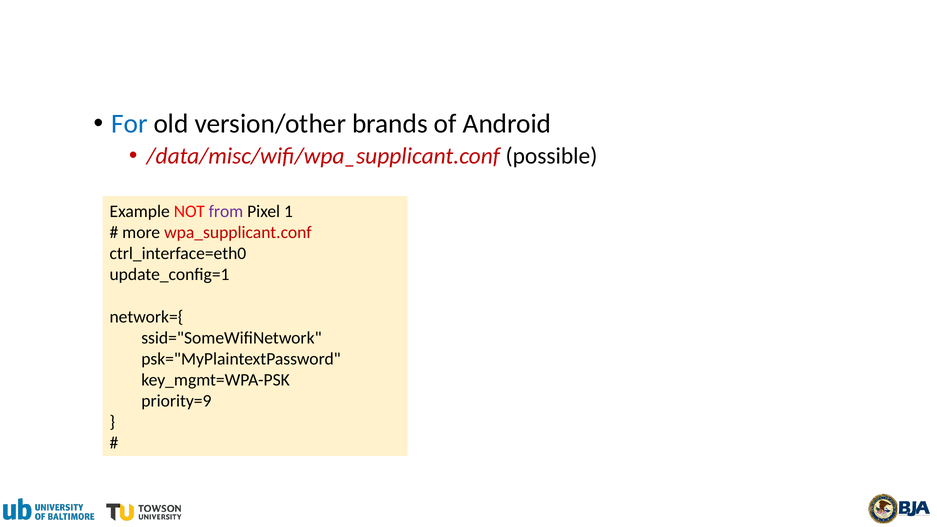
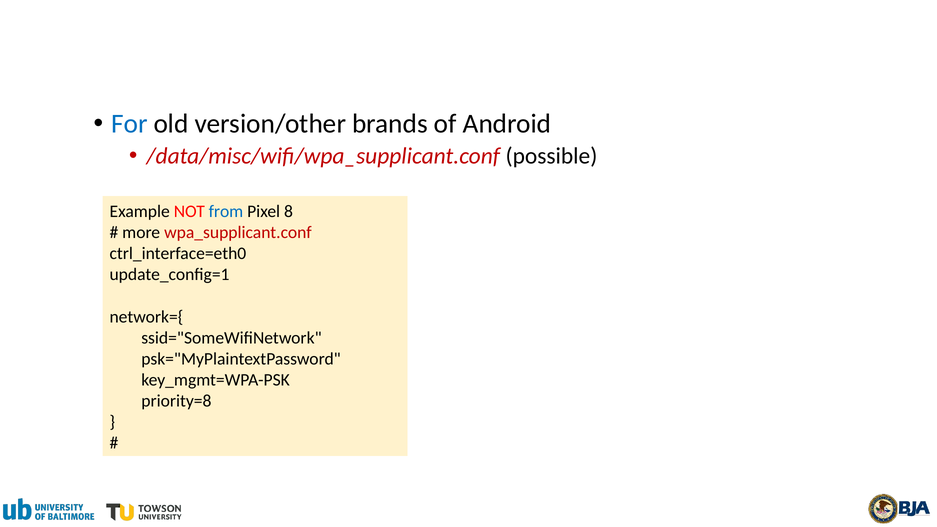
from colour: purple -> blue (226, 211)
1: 1 -> 8 (289, 211)
priority=9: priority=9 -> priority=8 (176, 401)
